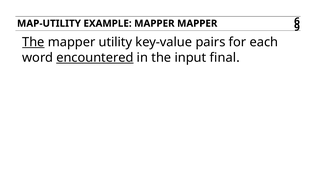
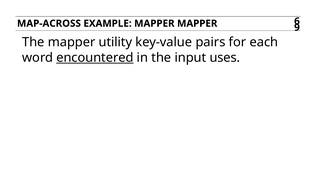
MAP-UTILITY: MAP-UTILITY -> MAP-ACROSS (49, 24)
The underline: present -> none (33, 42)
final: final -> uses (225, 58)
